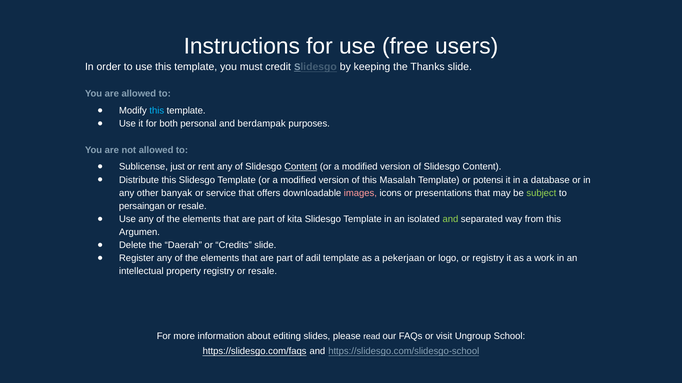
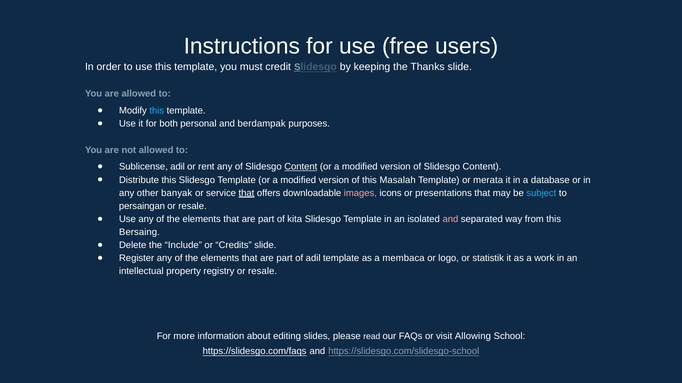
Sublicense just: just -> adil (178, 167)
potensi: potensi -> merata (488, 180)
that underline: none -> present (246, 193)
subject colour: light green -> light blue (541, 193)
and colour: light green -> pink (450, 219)
Argumen: Argumen -> Bersaing (139, 232)
Daerah: Daerah -> Include (183, 246)
pekerjaan: pekerjaan -> membaca (404, 259)
or registry: registry -> statistik (488, 259)
Ungroup: Ungroup -> Allowing (473, 337)
